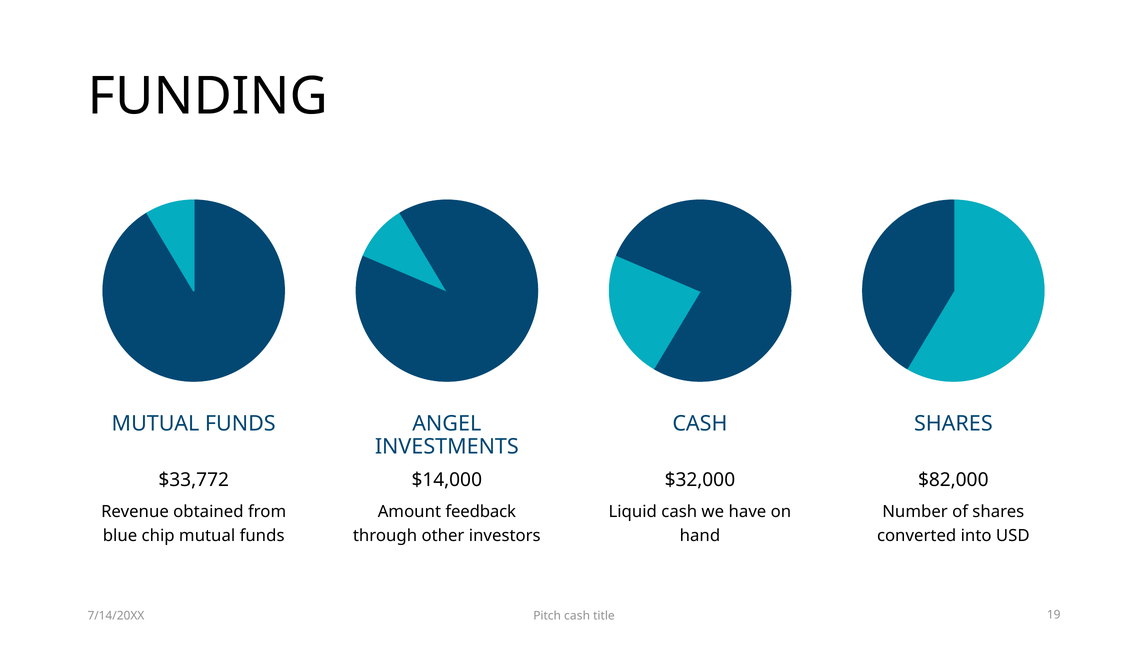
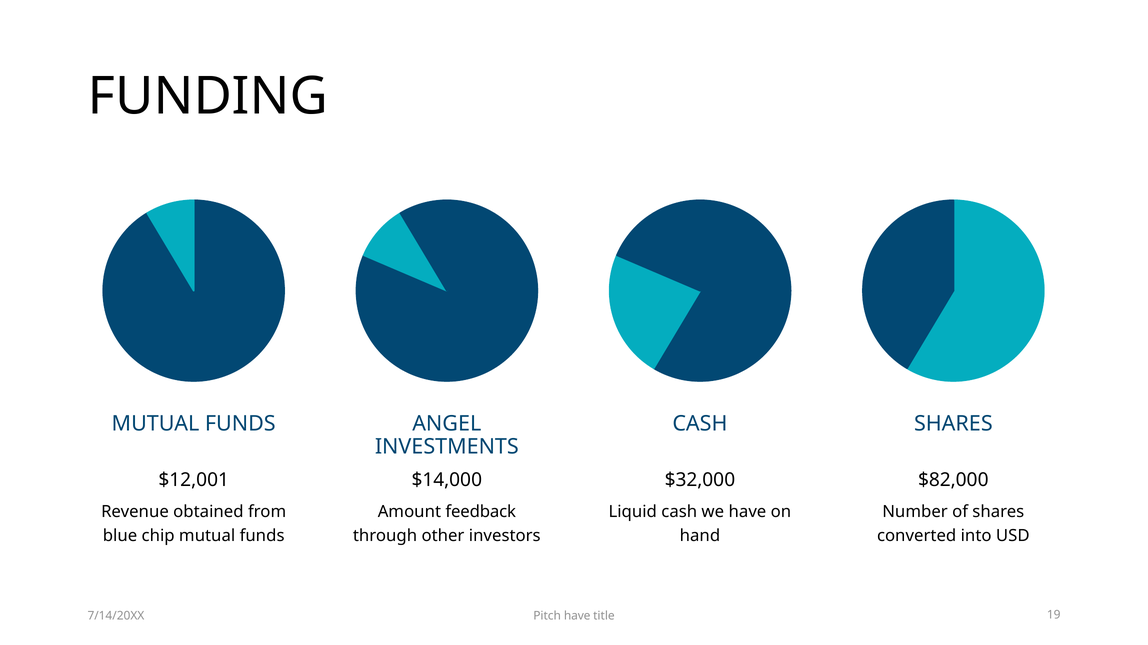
$33,772: $33,772 -> $12,001 (194, 481)
Pitch cash: cash -> have (577, 617)
